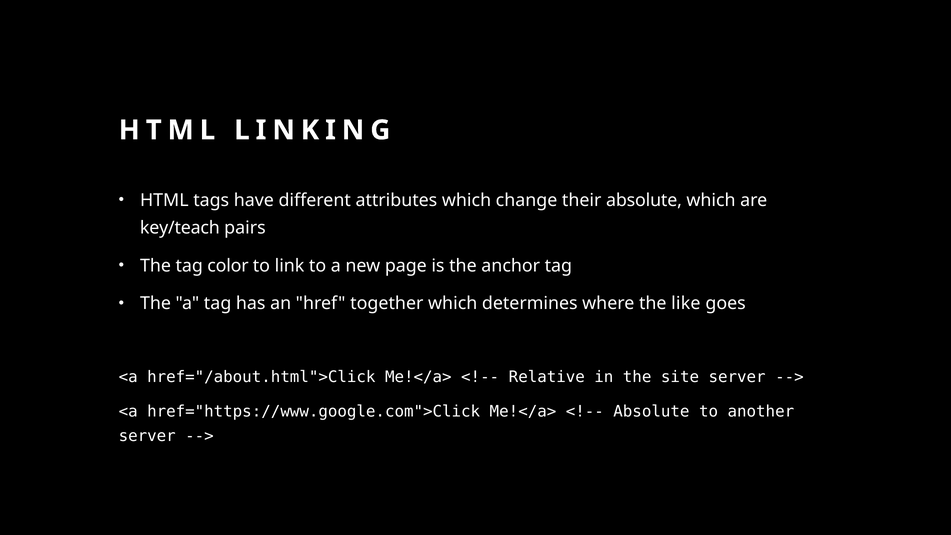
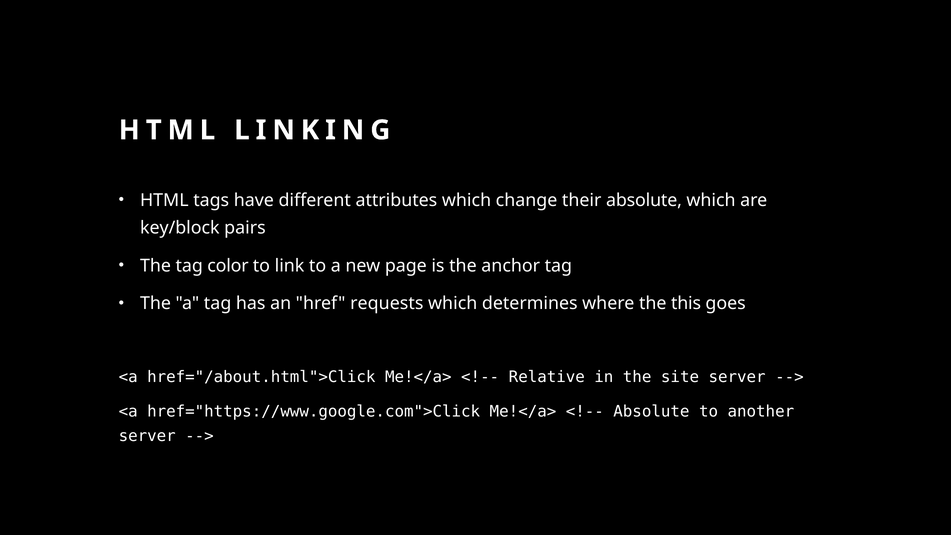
key/teach: key/teach -> key/block (180, 228)
together: together -> requests (387, 303)
like: like -> this (686, 303)
